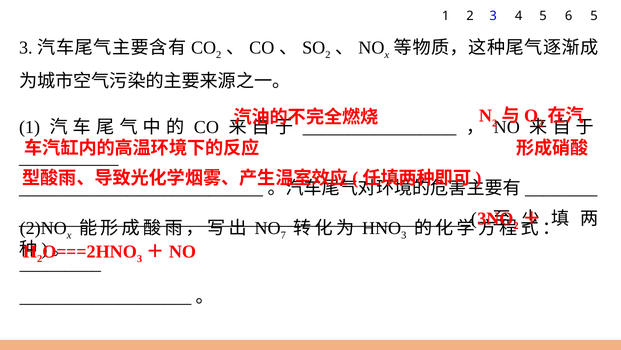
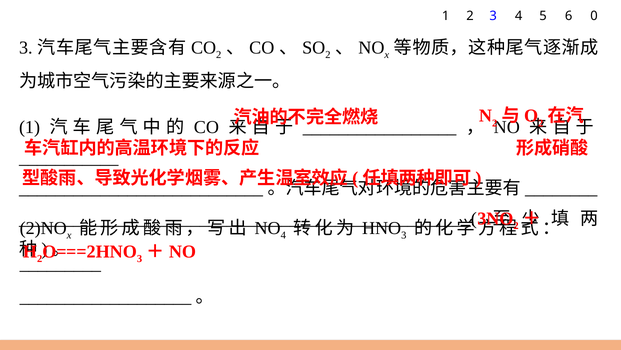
6 5: 5 -> 0 (594, 16)
7: 7 -> 4 (283, 235)
